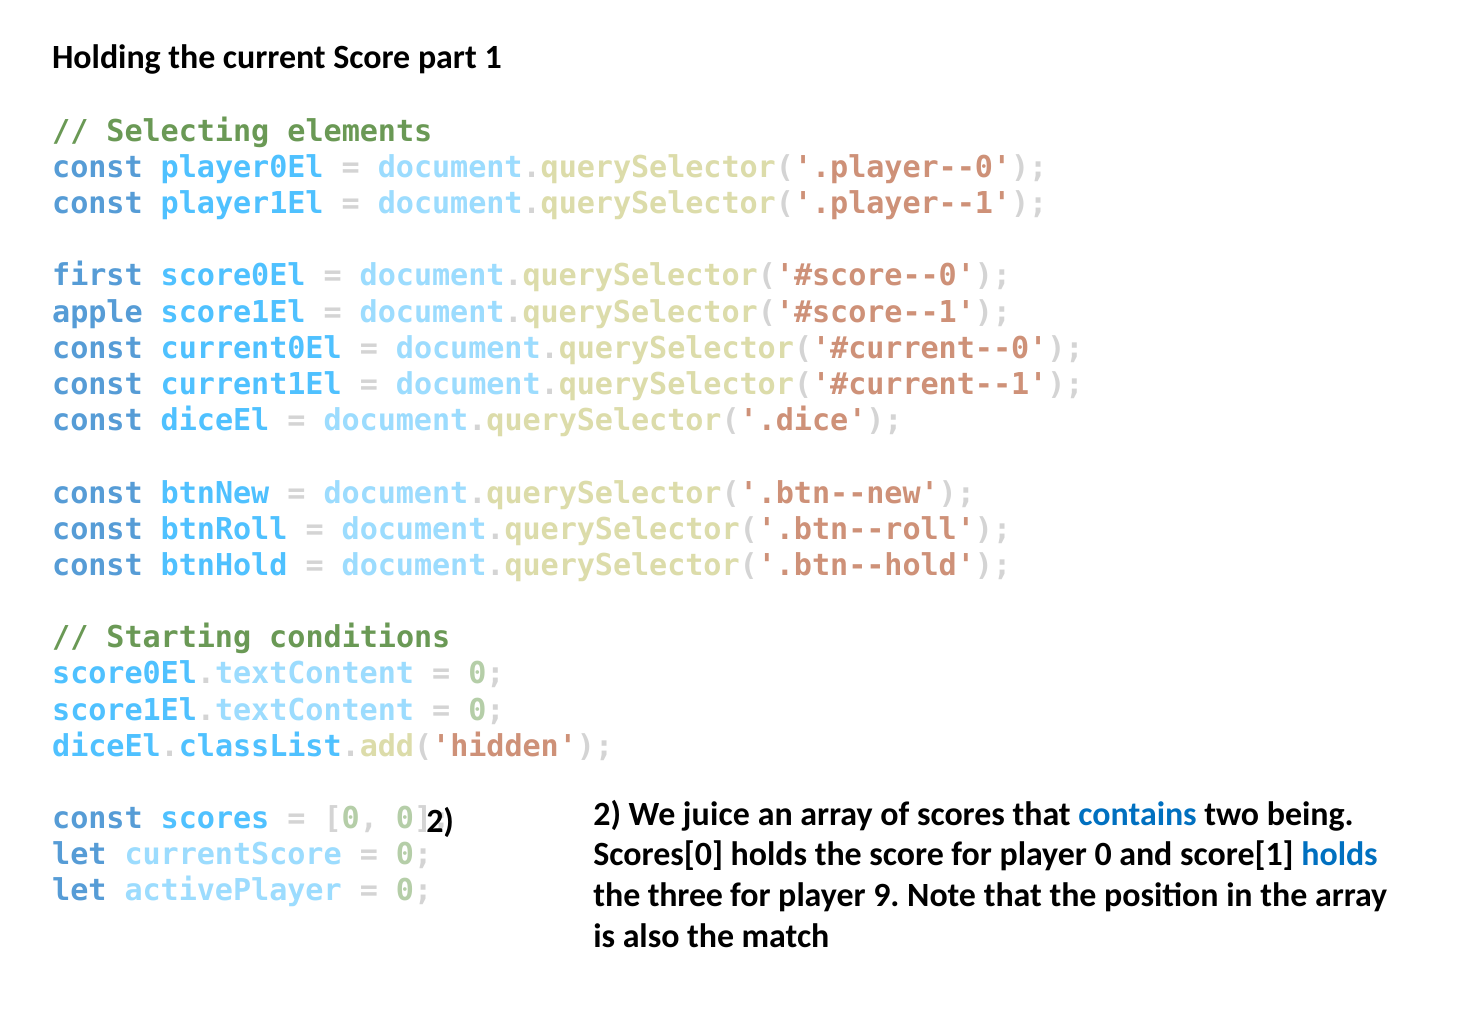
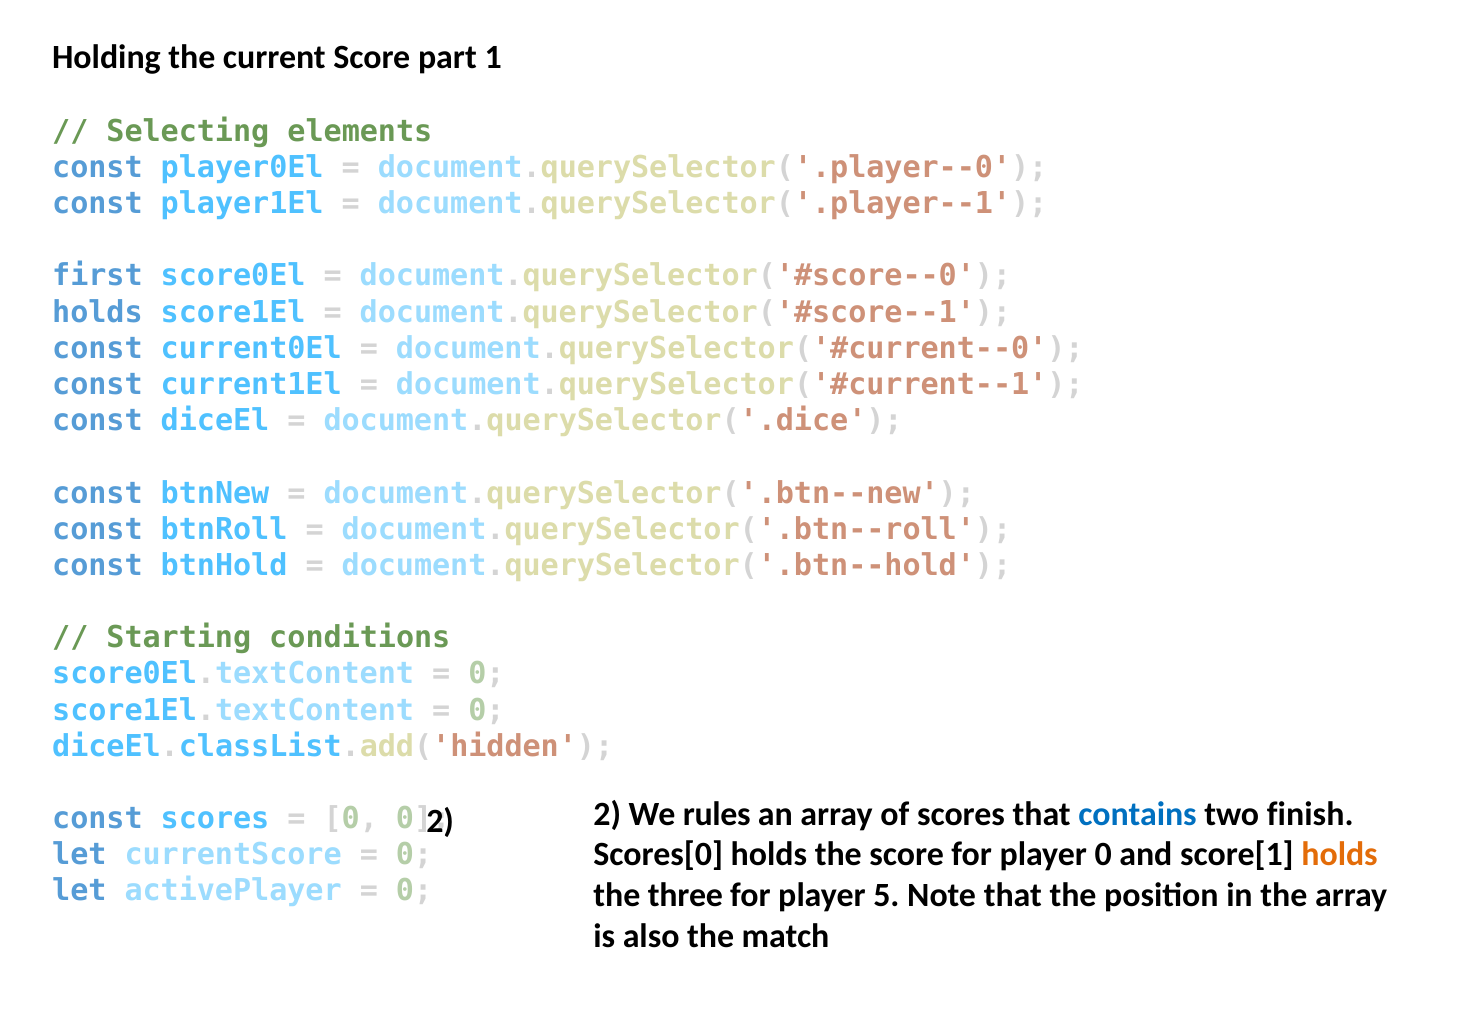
apple: apple -> holds (97, 312)
juice: juice -> rules (717, 814)
being: being -> finish (1310, 814)
holds colour: blue -> orange (1340, 854)
9: 9 -> 5 (886, 895)
